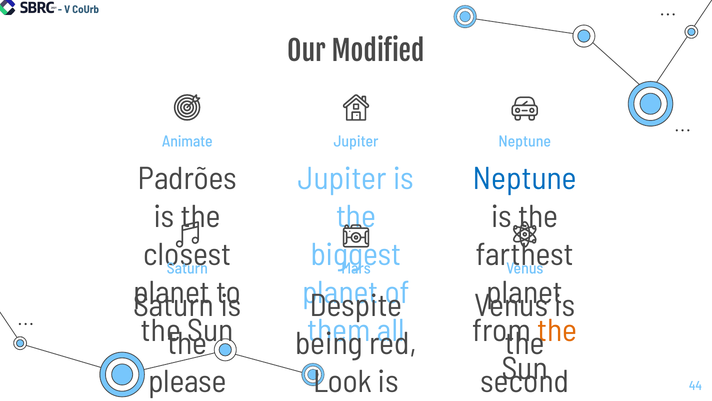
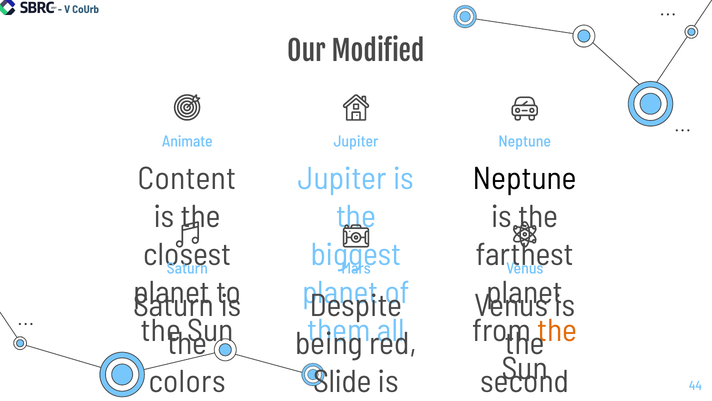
Padrões: Padrões -> Content (187, 178)
Neptune colour: blue -> black (525, 178)
please: please -> colors (187, 381)
Look: Look -> Slide (343, 381)
